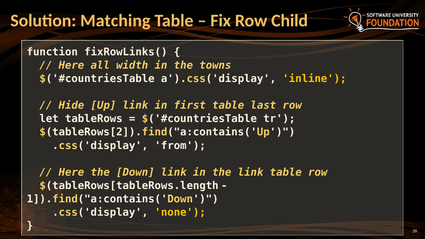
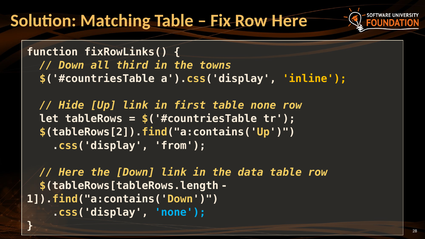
Row Child: Child -> Here (289, 21)
Here: Here -> Down (71, 65)
width: width -> third (132, 65)
table last: last -> none (263, 105)
the link: link -> data (251, 172)
none colour: yellow -> light blue (180, 212)
